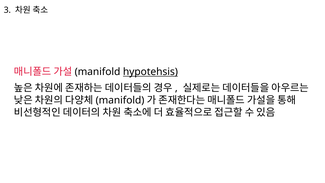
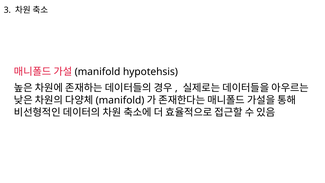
hypotehsis underline: present -> none (150, 72)
